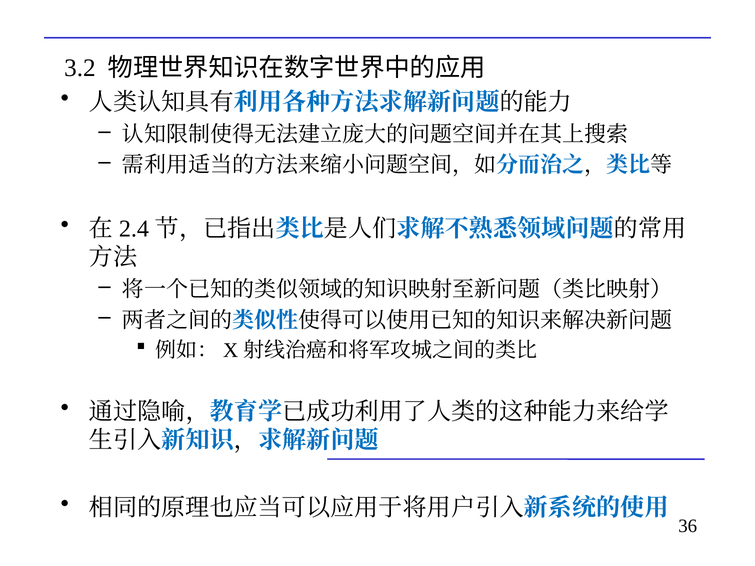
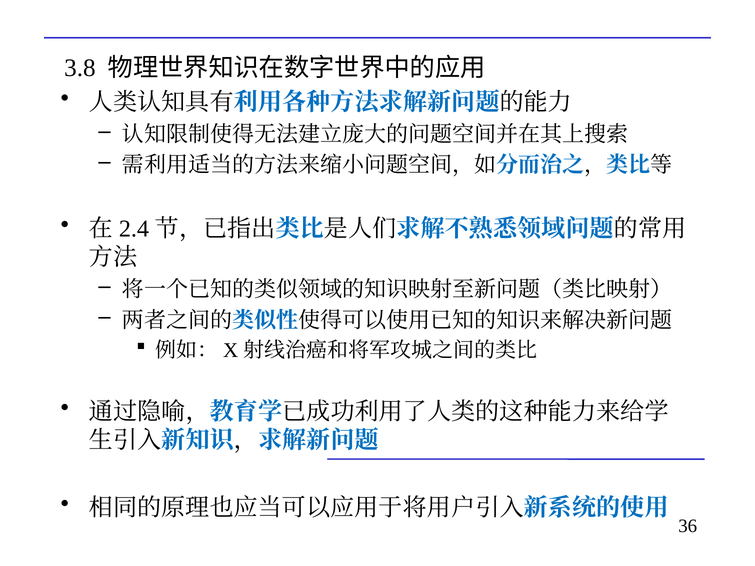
3.2: 3.2 -> 3.8 (80, 68)
